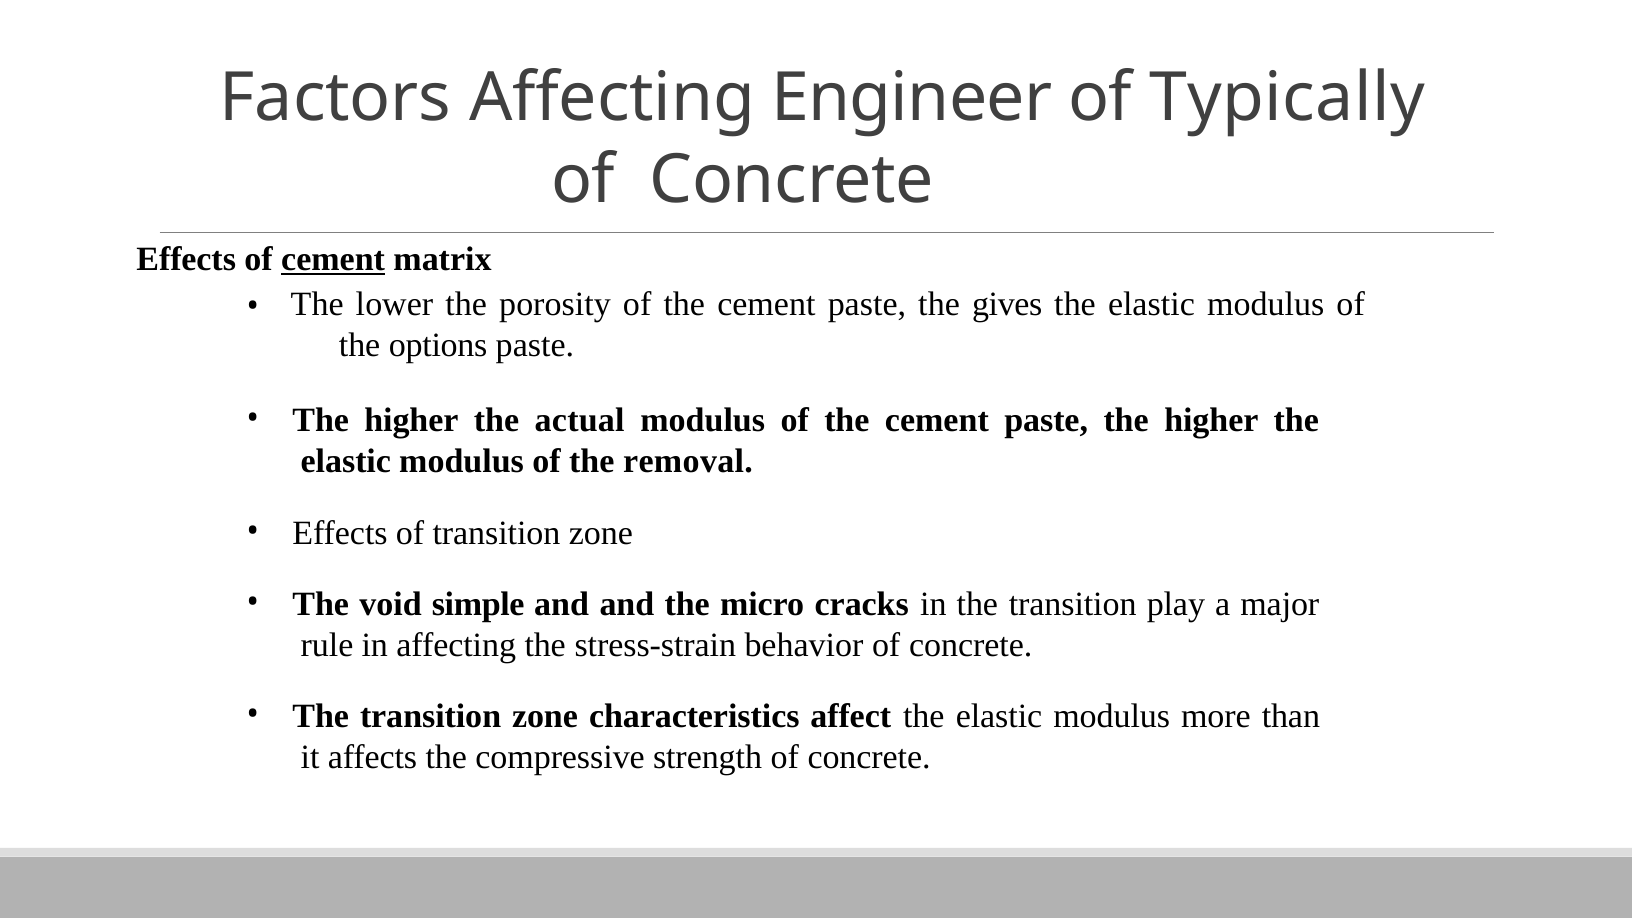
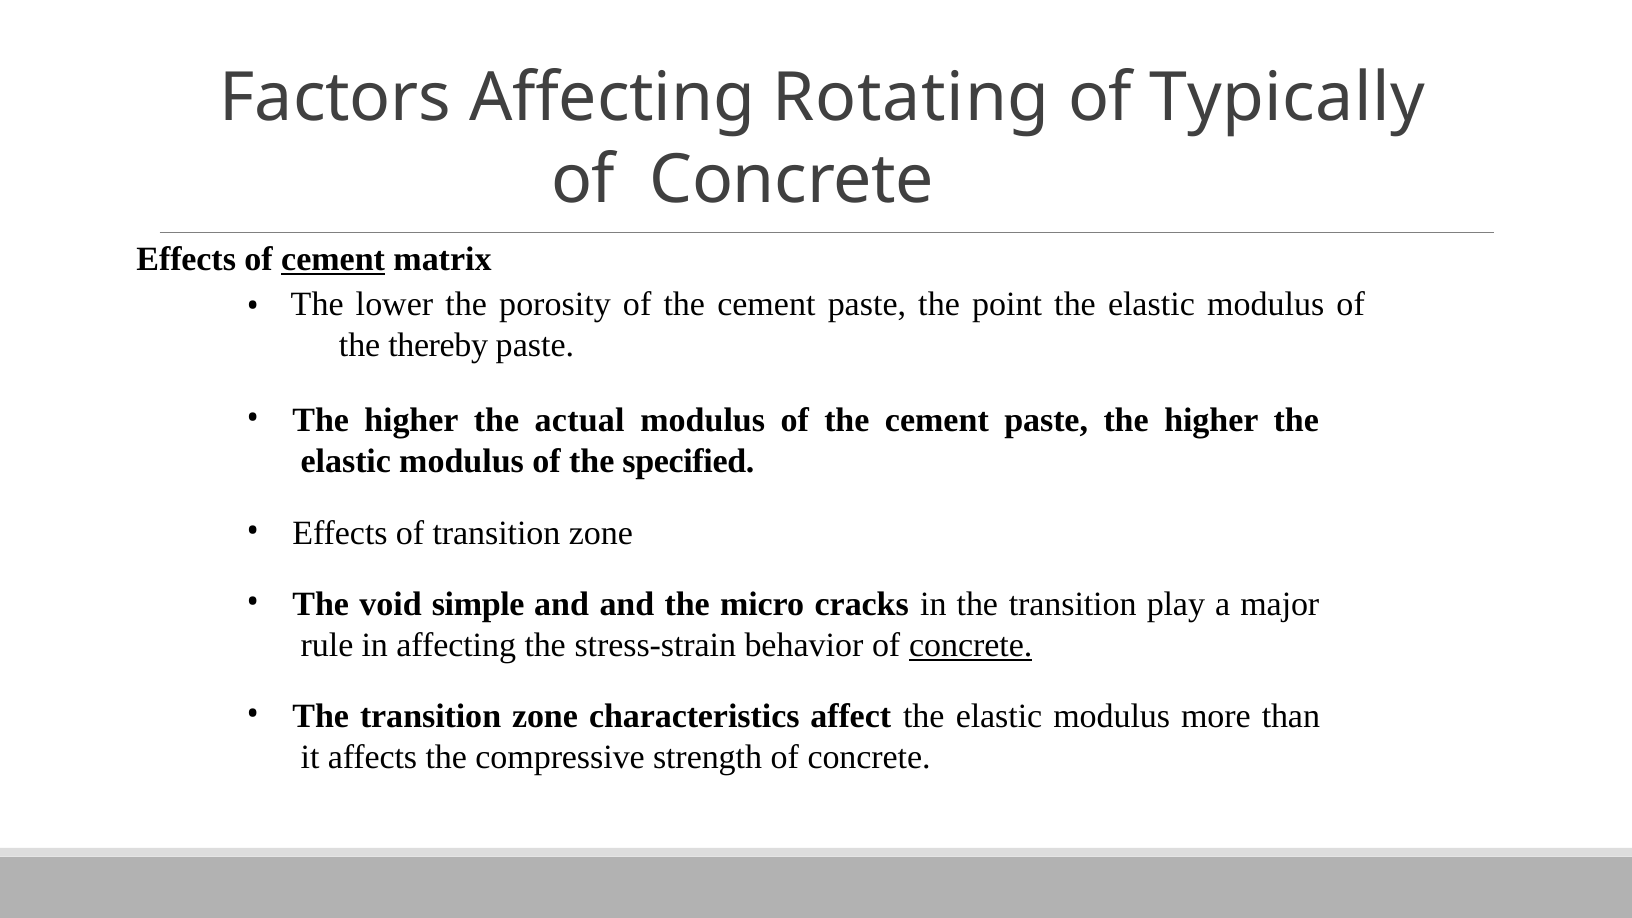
Engineer: Engineer -> Rotating (911, 98)
gives: gives -> point (1007, 305)
options: options -> thereby (438, 346)
removal: removal -> specified (688, 461)
concrete underline: none -> present (971, 645)
